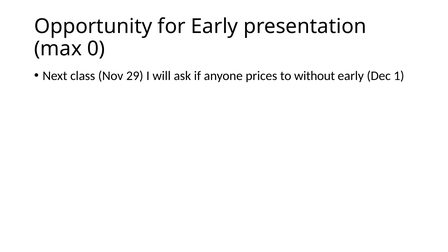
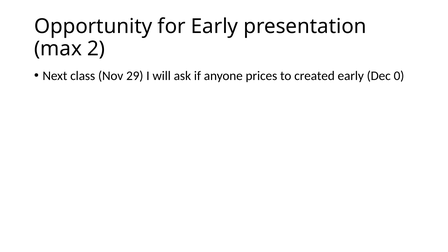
0: 0 -> 2 (96, 49)
without: without -> created (315, 76)
1: 1 -> 0 (399, 76)
